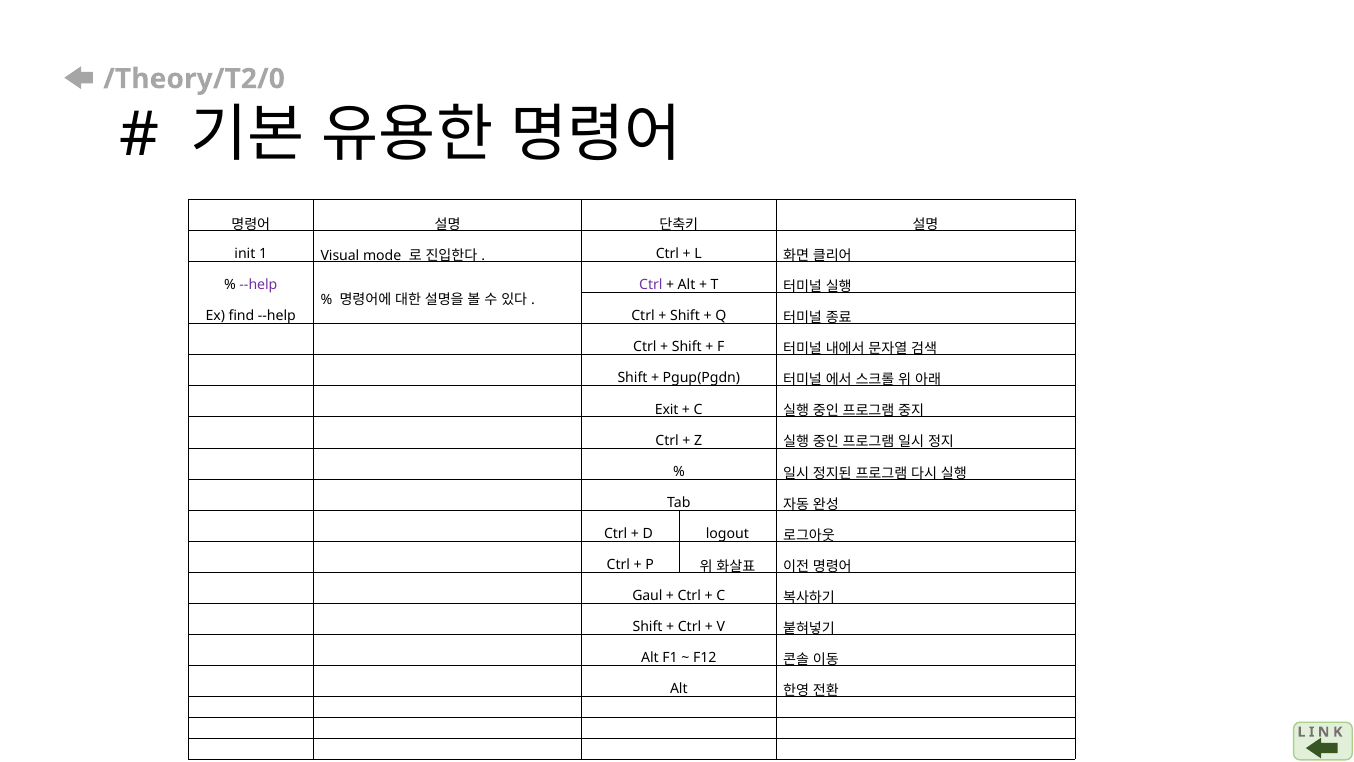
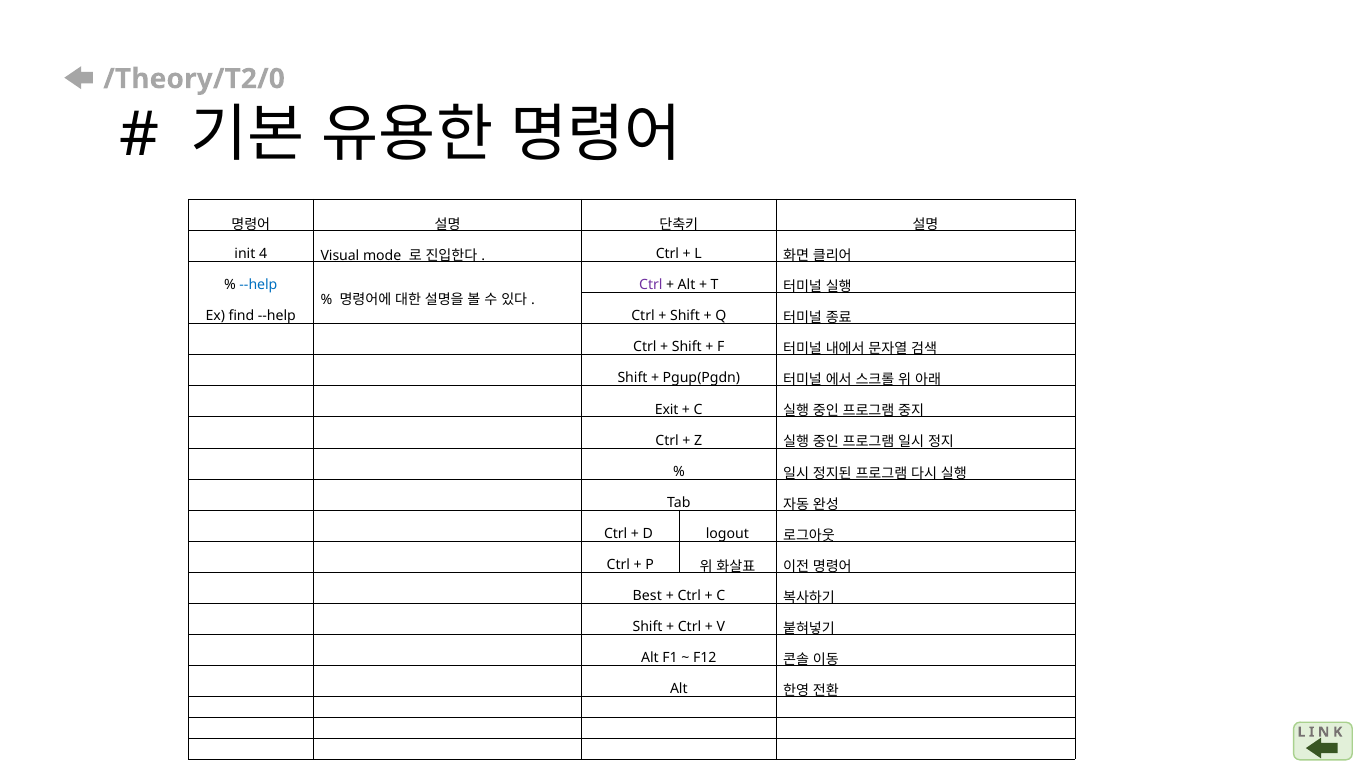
1: 1 -> 4 (263, 254)
--help colour: purple -> blue (258, 285)
Gaul: Gaul -> Best (647, 596)
